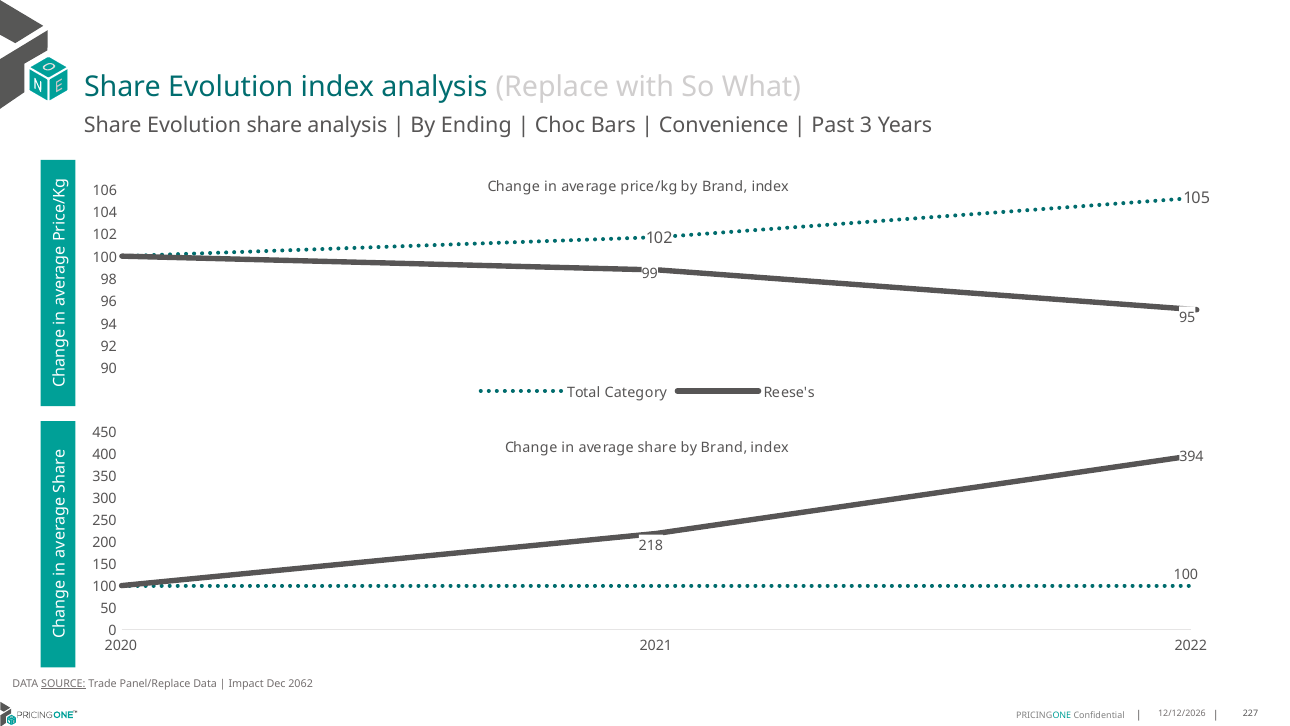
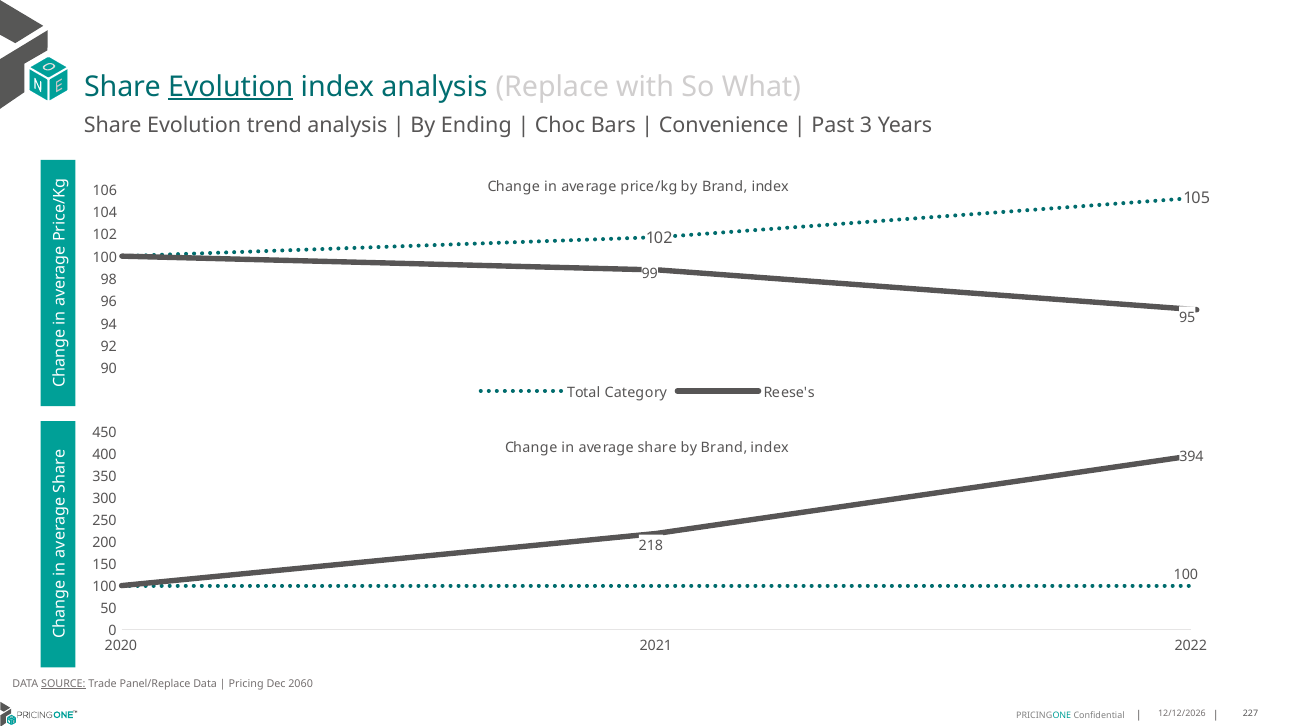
Evolution underline: none -> present (231, 87)
Evolution share: share -> trend (274, 126)
Impact: Impact -> Pricing (246, 683)
2062: 2062 -> 2060 (301, 683)
